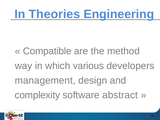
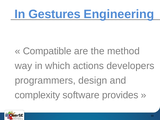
Theories: Theories -> Gestures (55, 14)
various: various -> actions (88, 66)
management: management -> programmers (45, 80)
abstract: abstract -> provides (120, 95)
